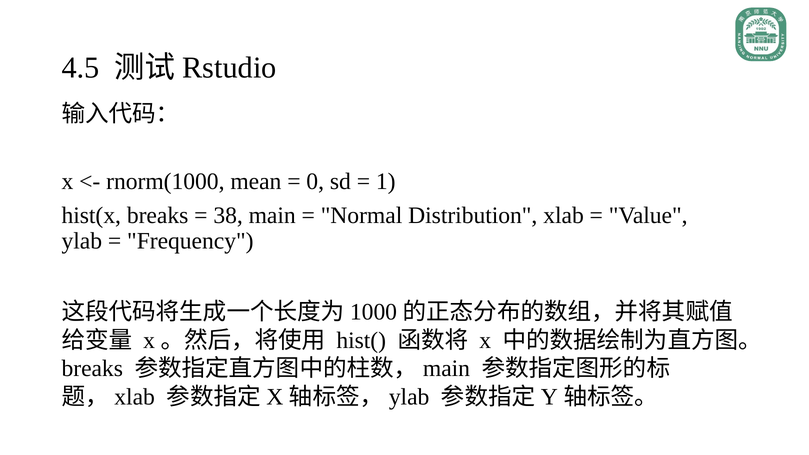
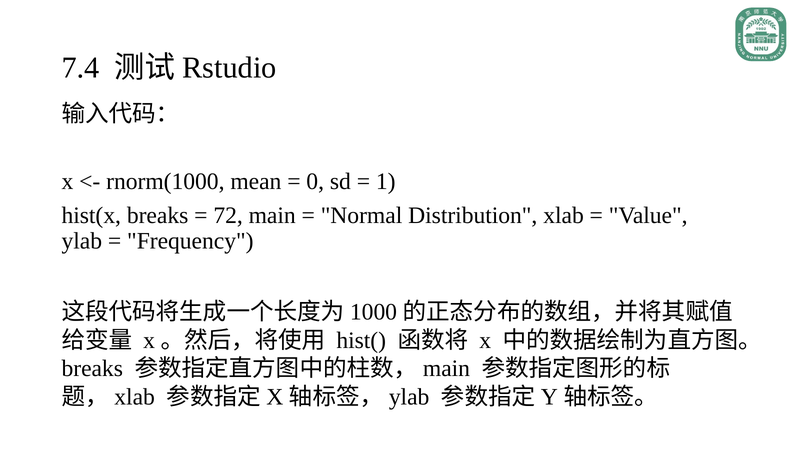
4.5: 4.5 -> 7.4 (81, 68)
38: 38 -> 72 (228, 216)
